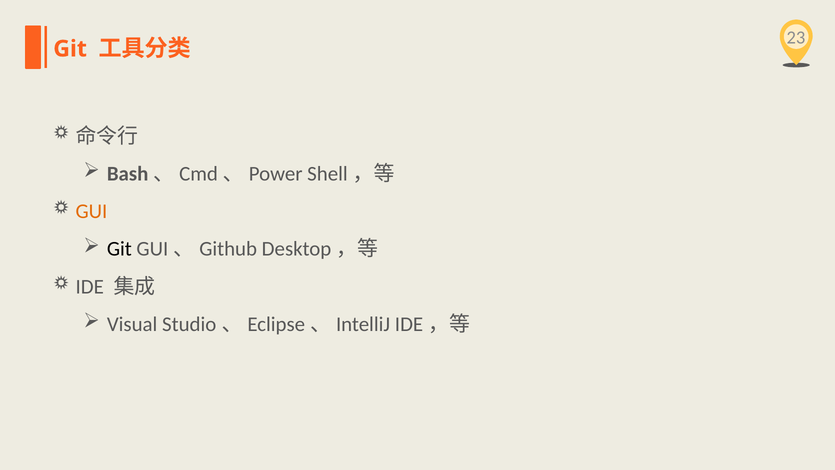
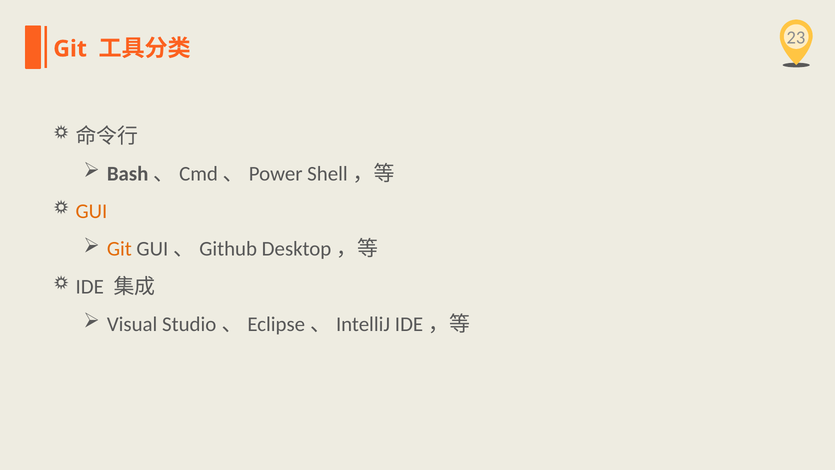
Git colour: black -> orange (119, 249)
